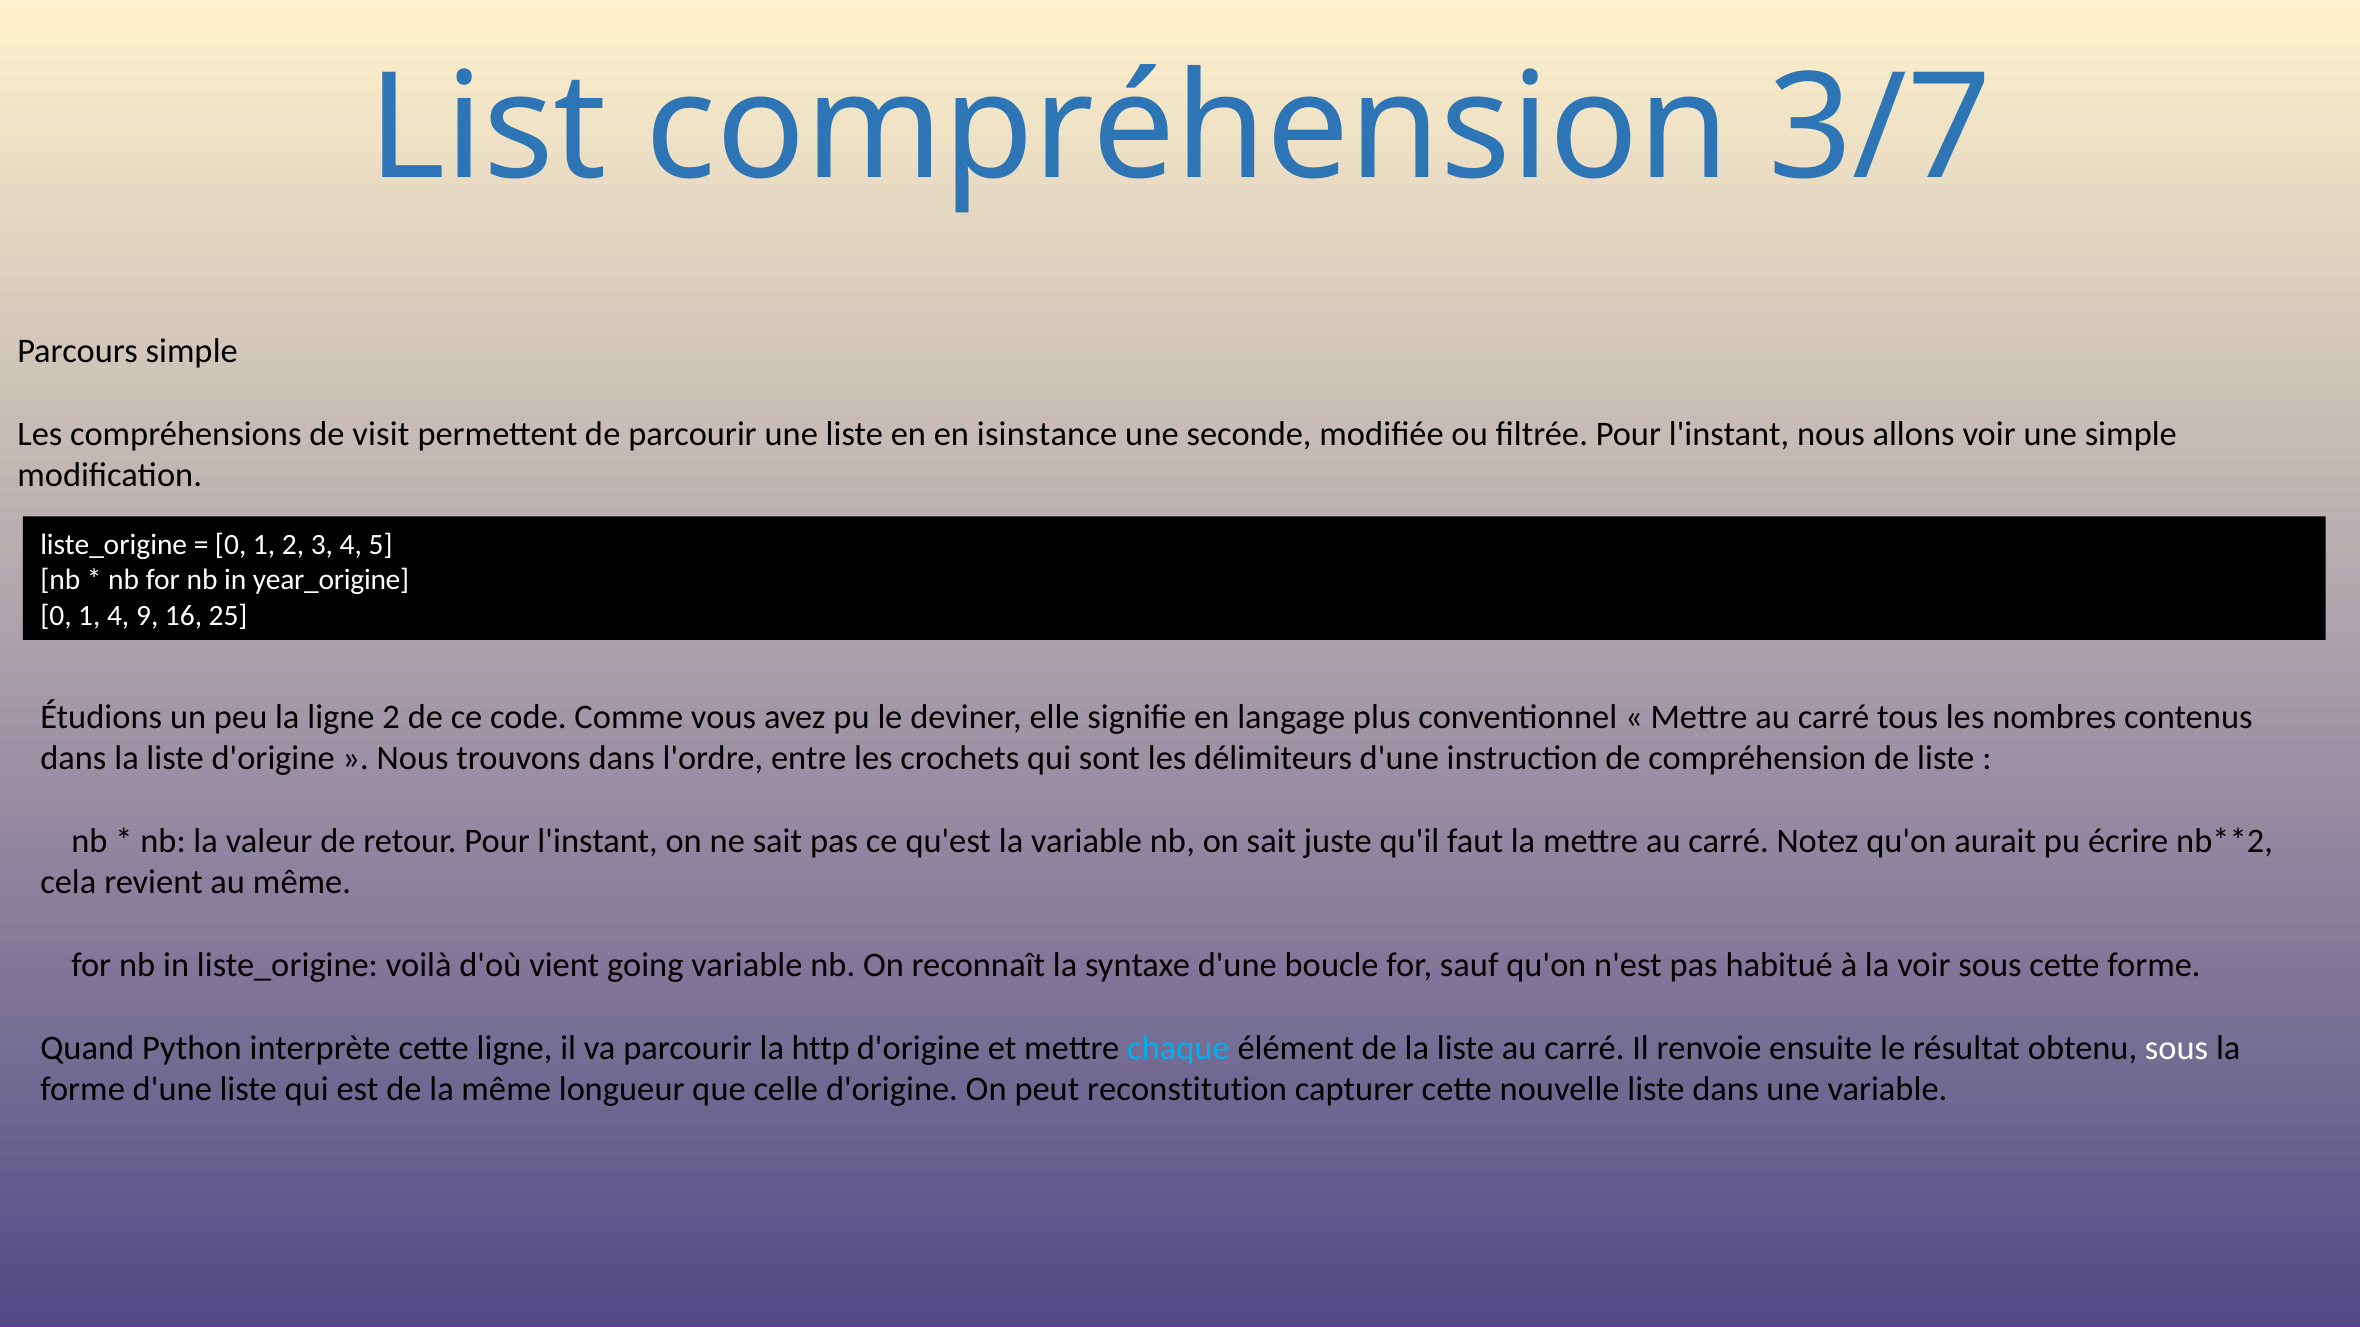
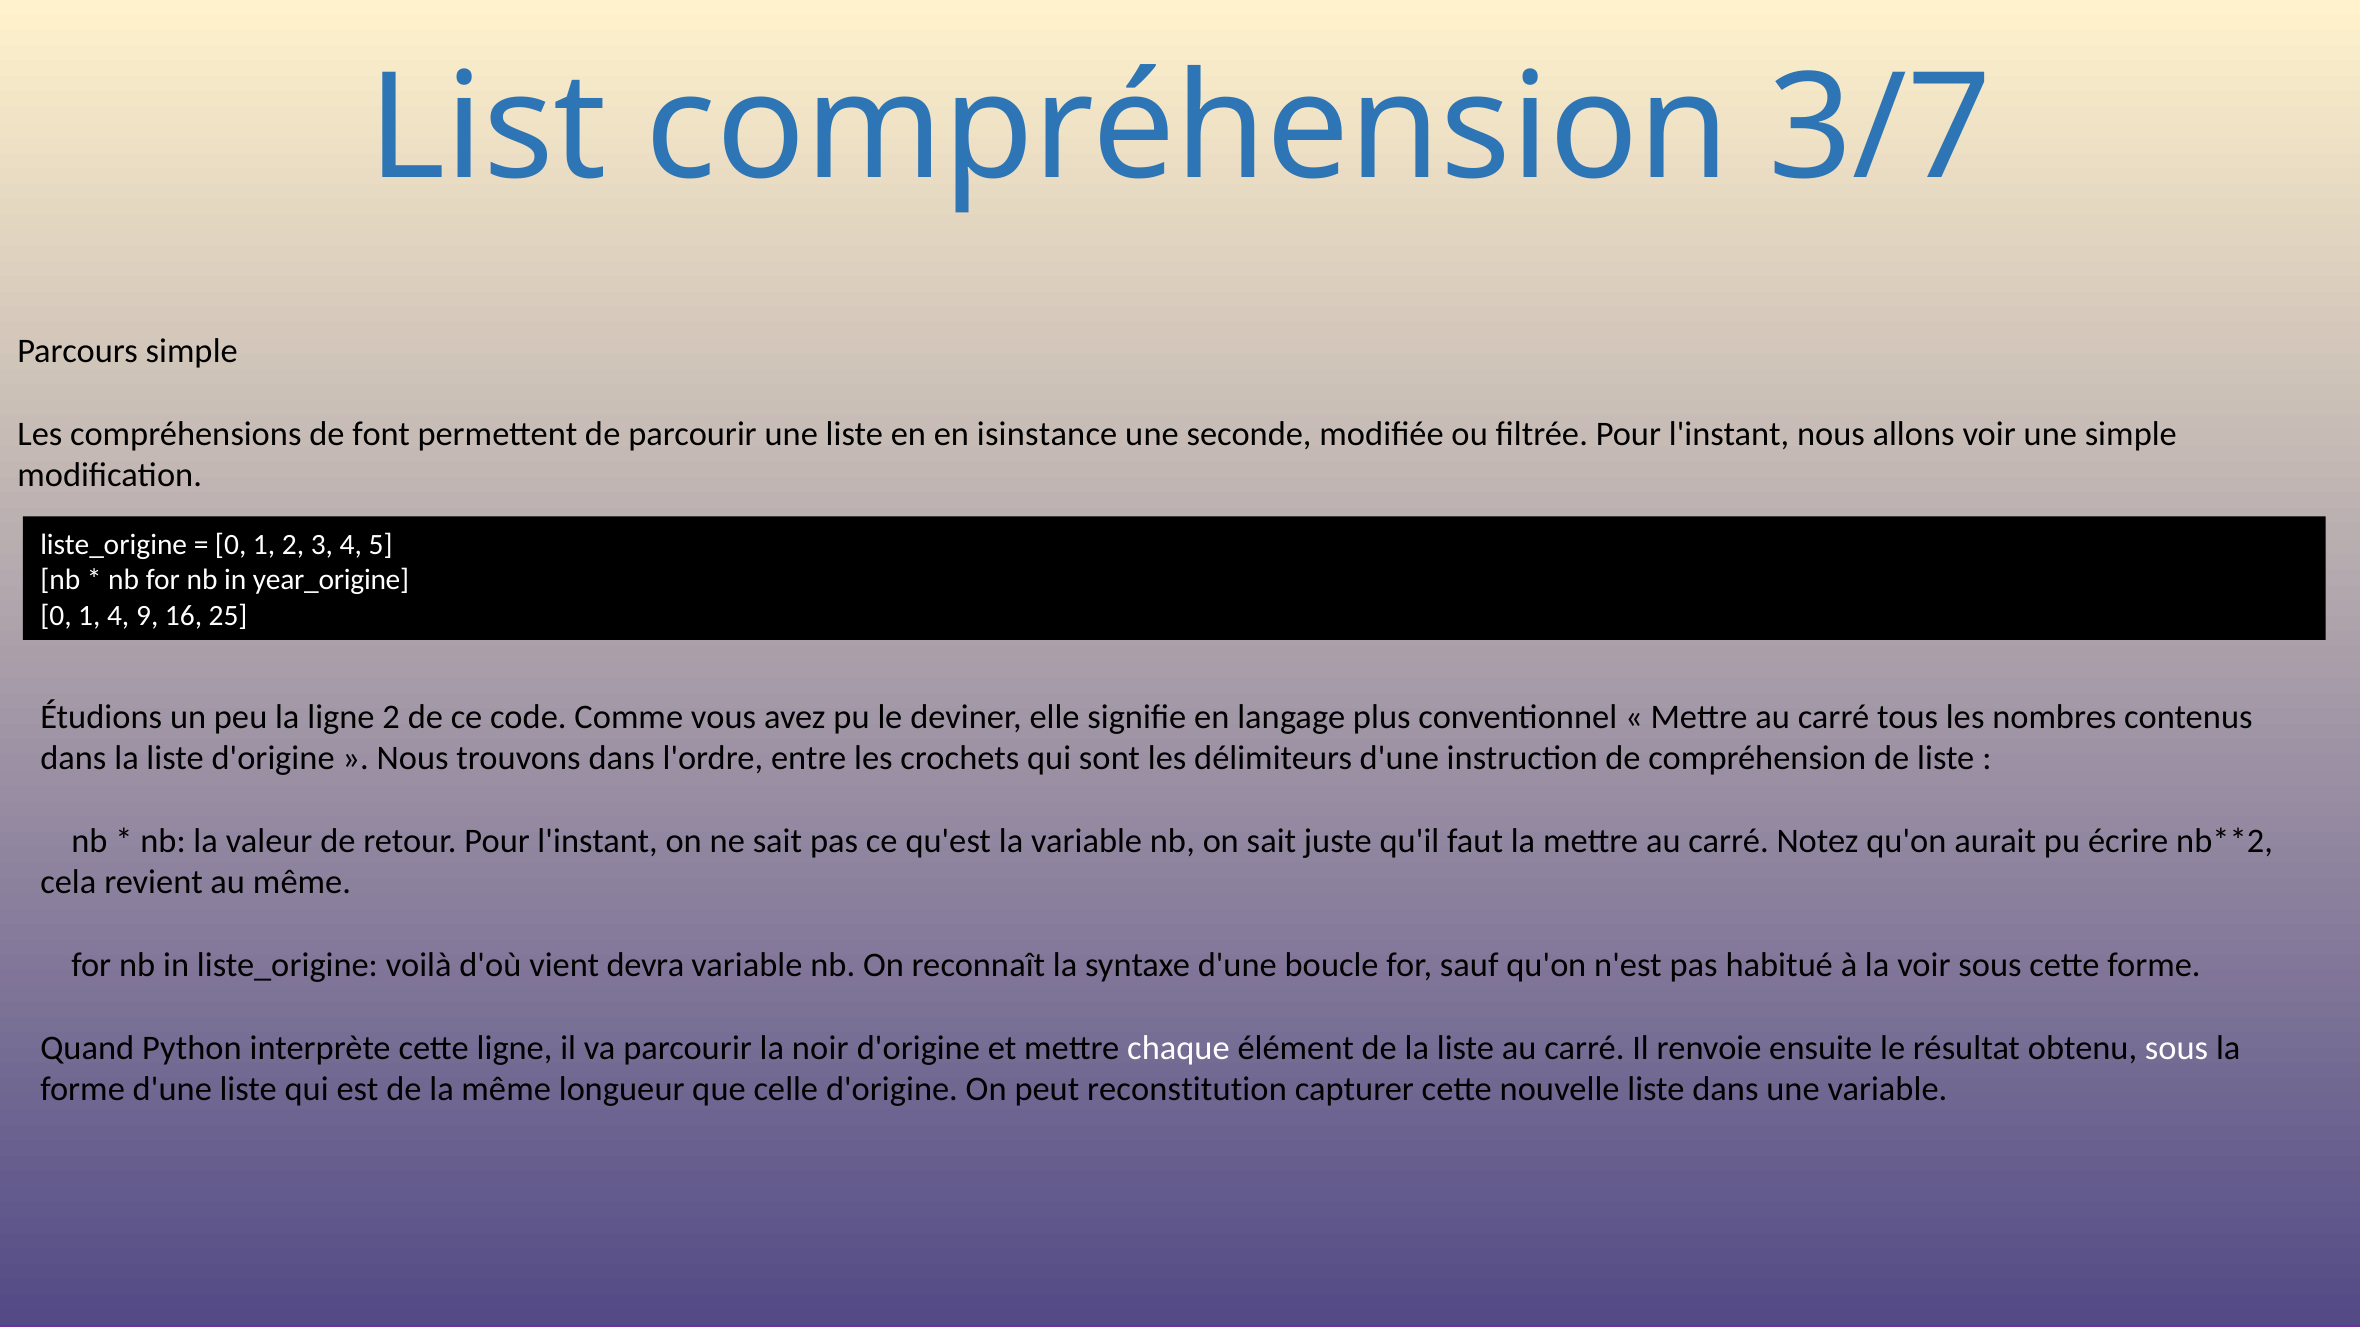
visit: visit -> font (381, 434)
going: going -> devra (645, 965)
http: http -> noir (820, 1048)
chaque colour: light blue -> white (1178, 1048)
